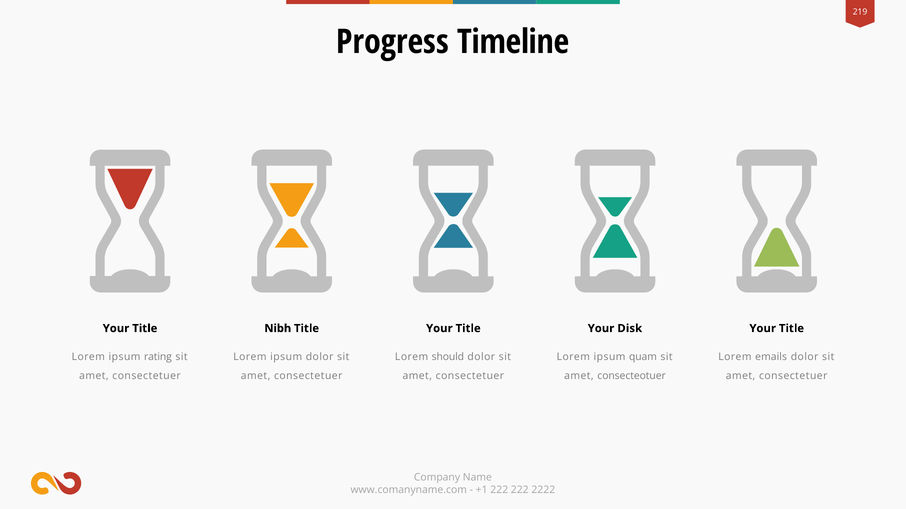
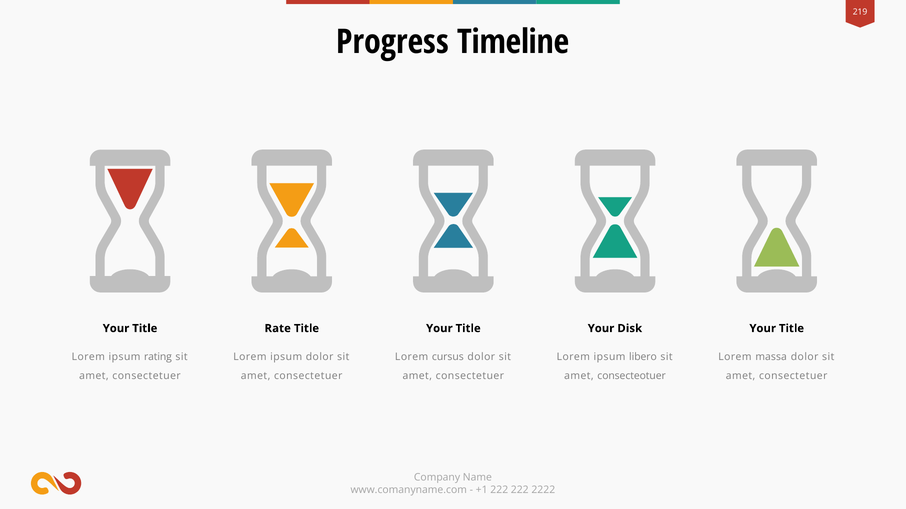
Nibh: Nibh -> Rate (278, 329)
should: should -> cursus (448, 357)
quam: quam -> libero (643, 357)
emails: emails -> massa (771, 357)
